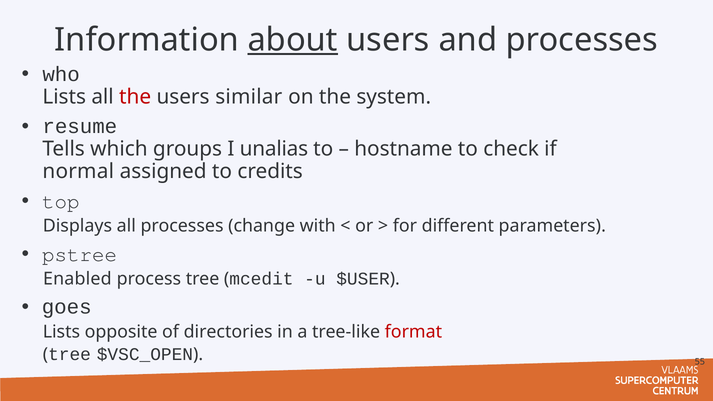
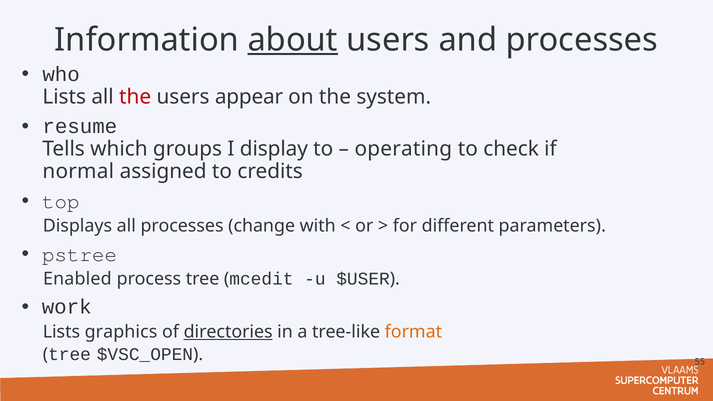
similar: similar -> appear (249, 97)
unalias: unalias -> display (274, 149)
hostname: hostname -> operating (403, 149)
goes: goes -> work (67, 307)
opposite: opposite -> graphics (121, 332)
directories underline: none -> present (228, 332)
format colour: red -> orange (413, 332)
